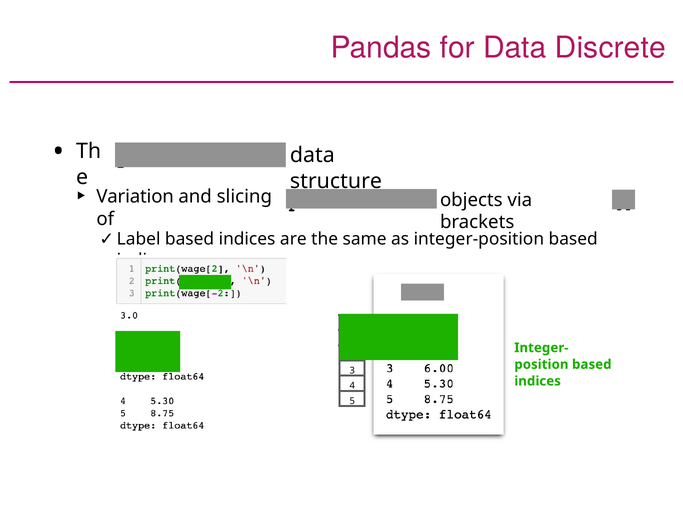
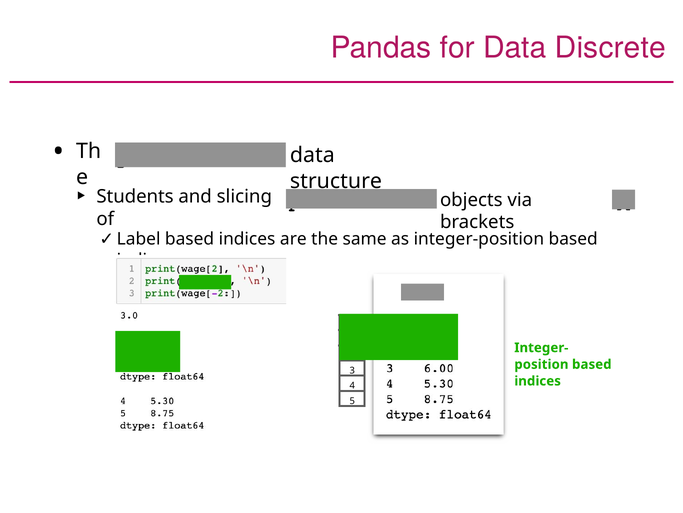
Variation: Variation -> Students (135, 196)
